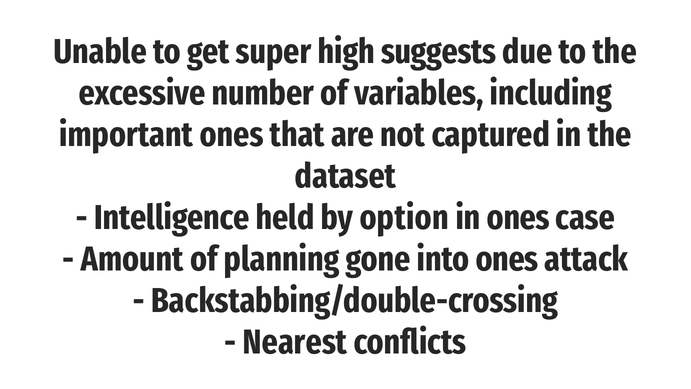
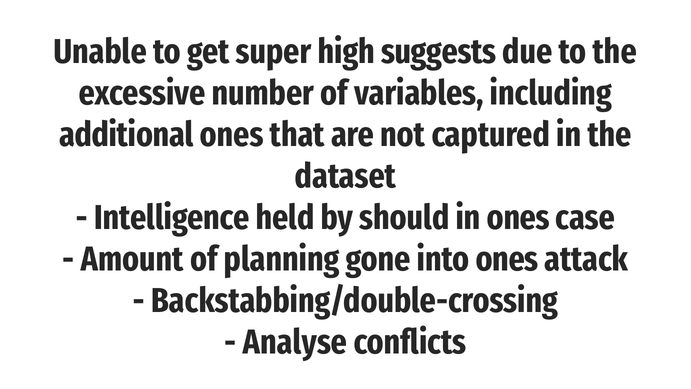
important: important -> additional (126, 135)
option: option -> should (404, 217)
Nearest: Nearest -> Analyse (295, 342)
